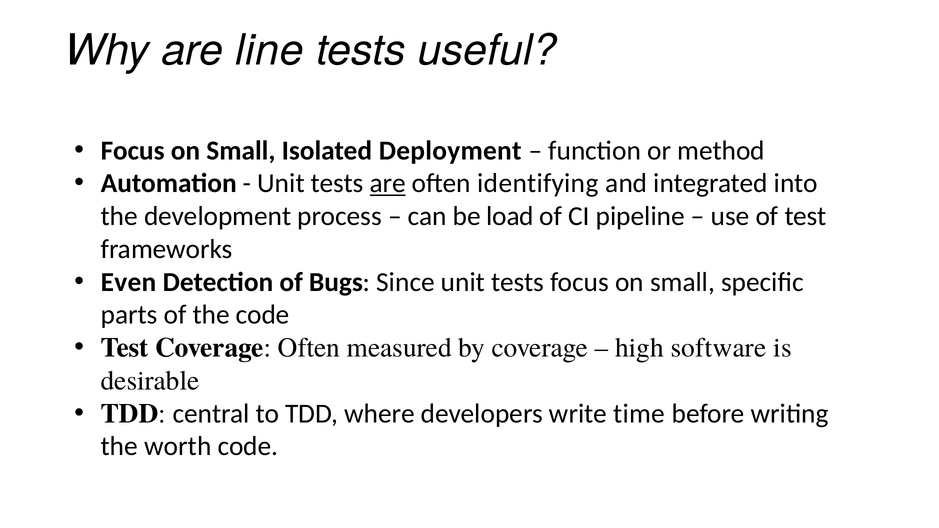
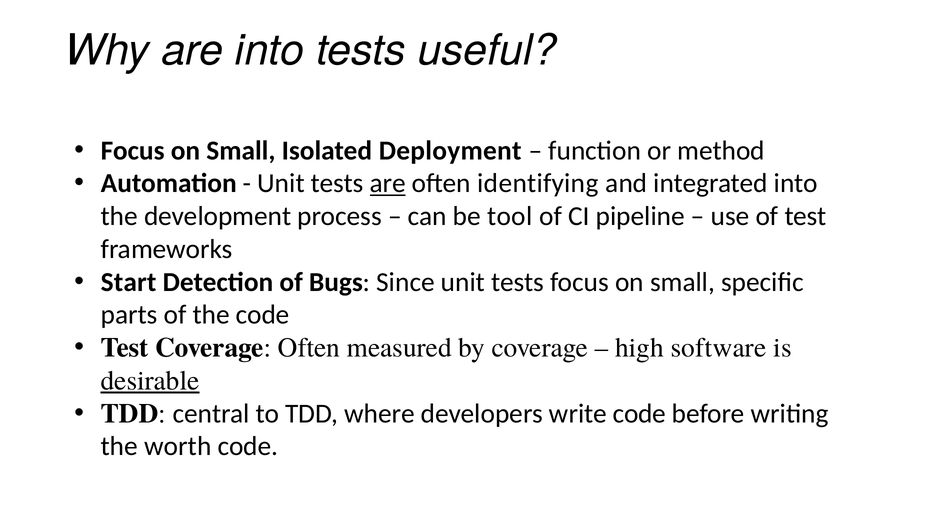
are line: line -> into (270, 50)
load: load -> tool (510, 216)
Even: Even -> Start (129, 282)
desirable underline: none -> present (150, 381)
write time: time -> code (639, 414)
